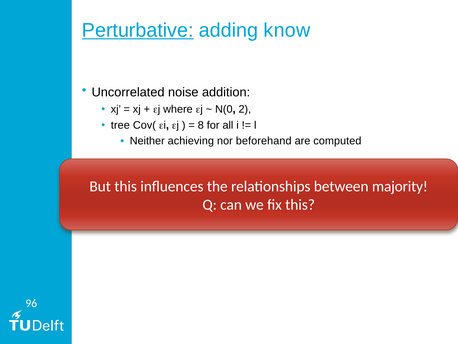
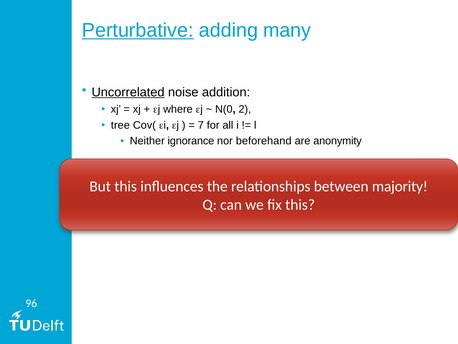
know: know -> many (287, 30)
Uncorrelated underline: none -> present (128, 92)
8: 8 -> 7 (201, 125)
achieving: achieving -> ignorance (191, 141)
computed: computed -> anonymity (338, 141)
